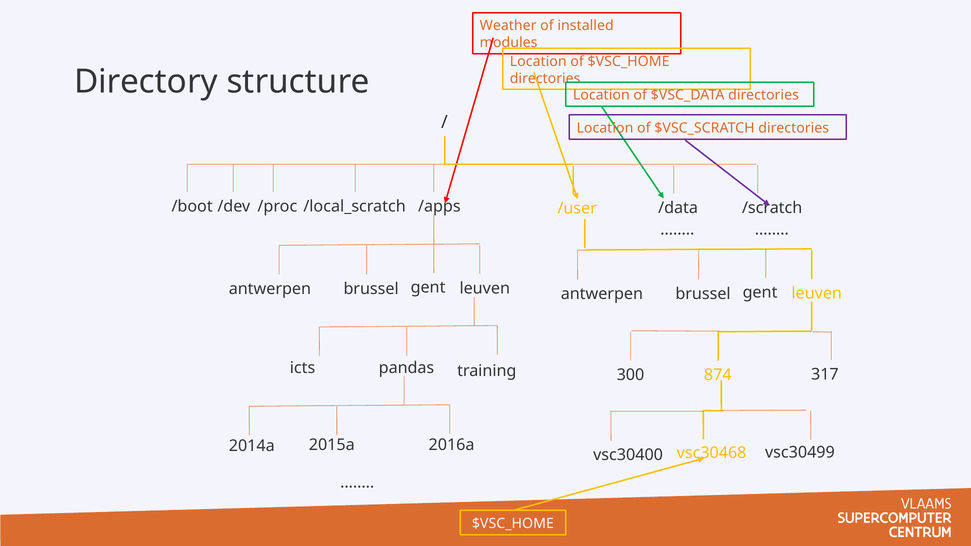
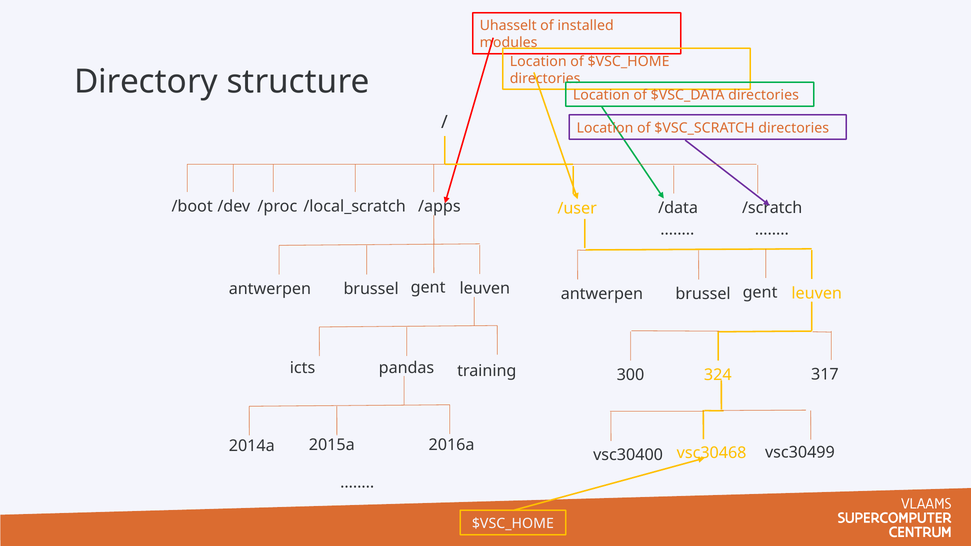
Weather: Weather -> Uhasselt (508, 26)
874: 874 -> 324 (718, 375)
